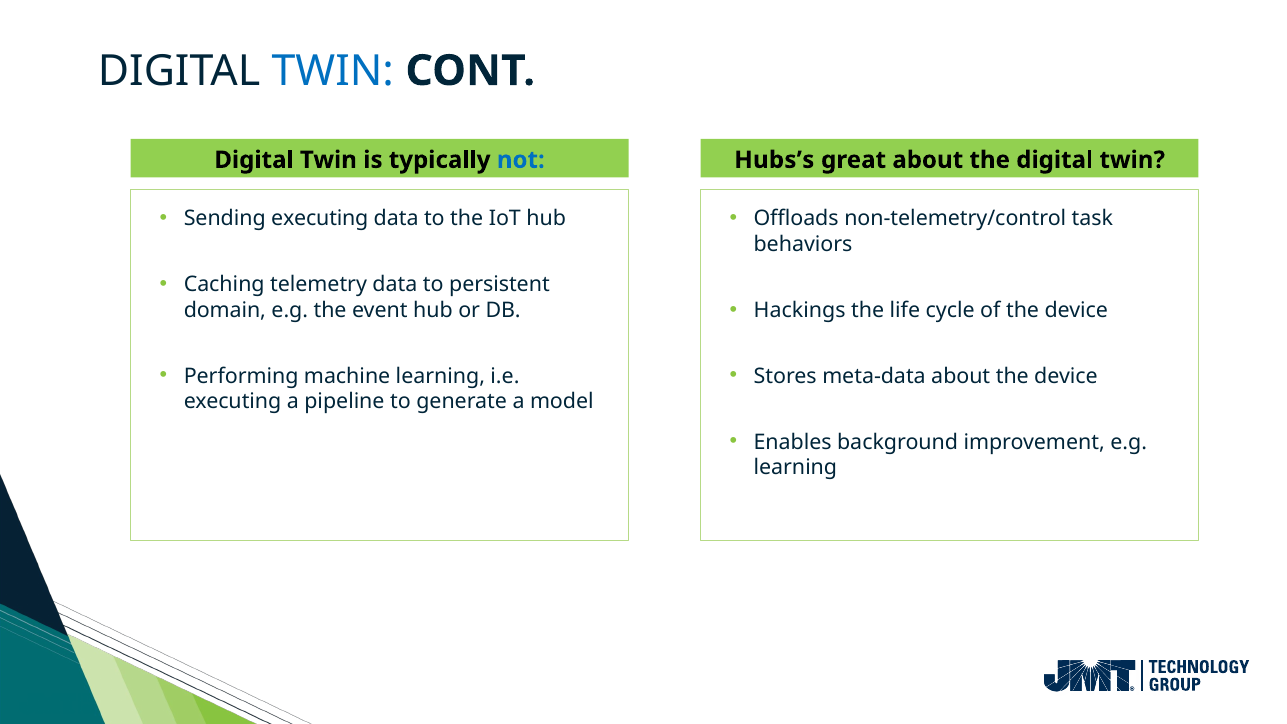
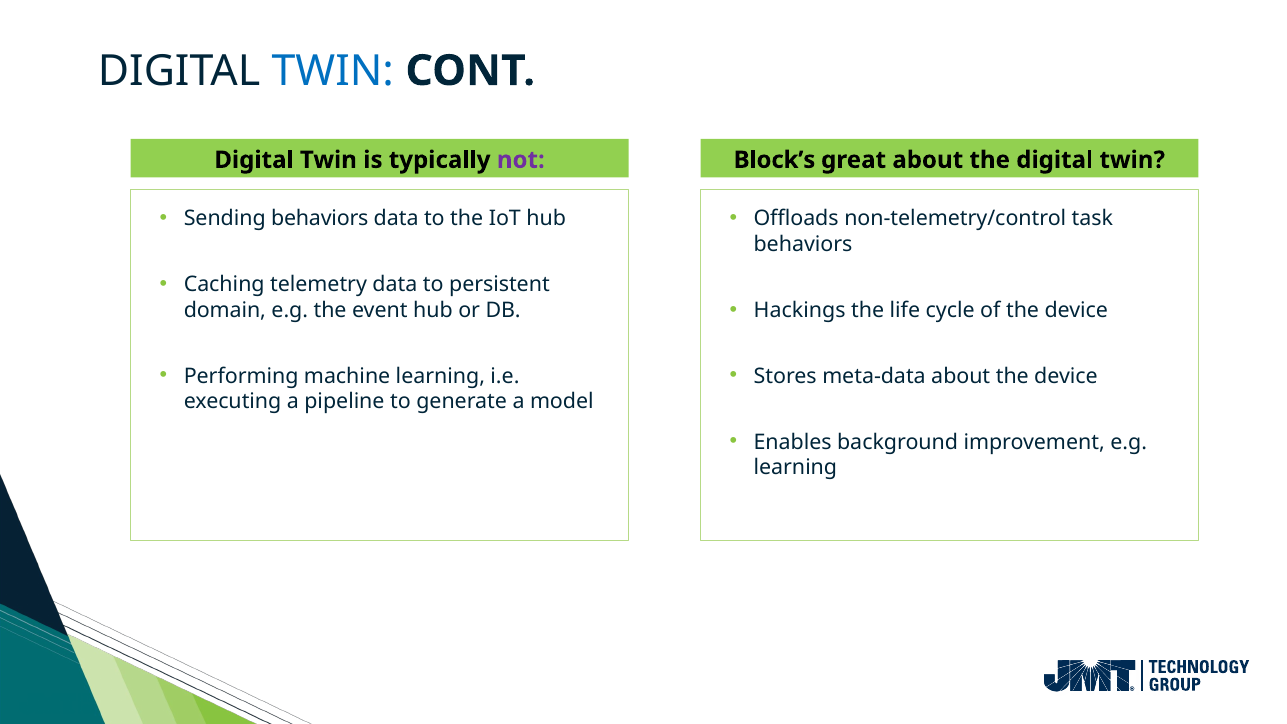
not colour: blue -> purple (521, 160)
Hubs’s: Hubs’s -> Block’s (775, 160)
Sending executing: executing -> behaviors (320, 219)
